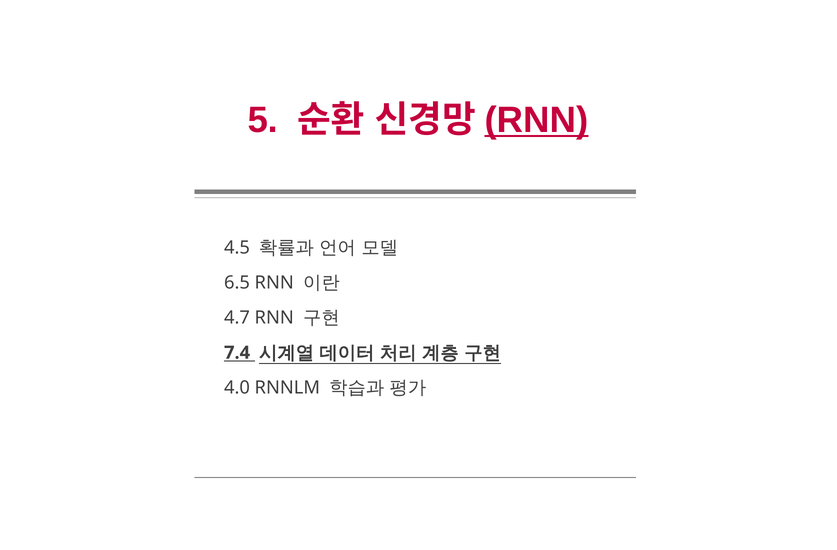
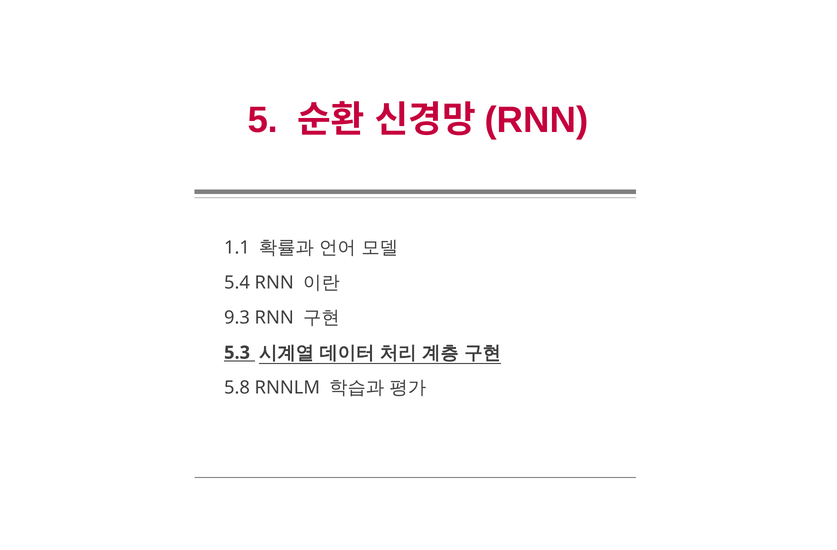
RNN underline: present -> none (536, 120)
4.5: 4.5 -> 1.1 (237, 247)
6.5: 6.5 -> 5.4 (237, 282)
4.7: 4.7 -> 9.3 (237, 317)
7.4: 7.4 -> 5.3 (237, 353)
4.0: 4.0 -> 5.8 (237, 388)
